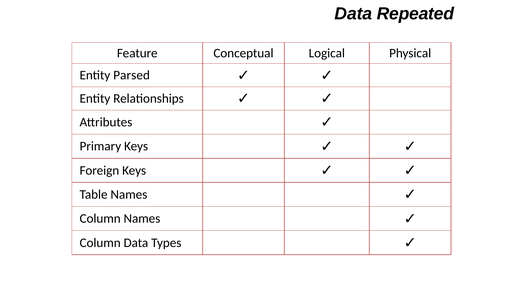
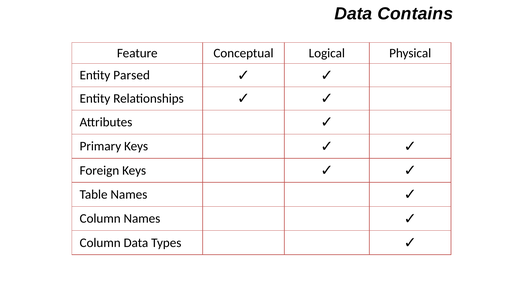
Repeated: Repeated -> Contains (415, 14)
